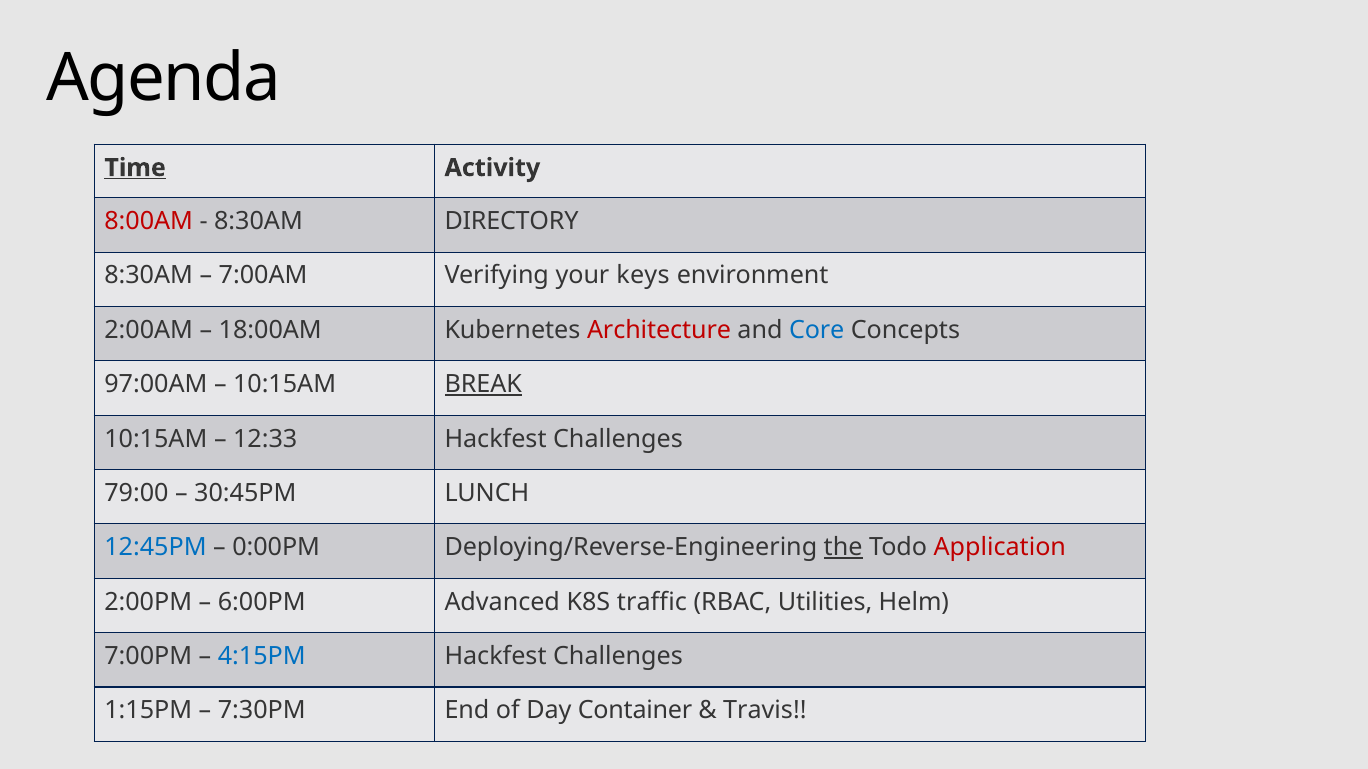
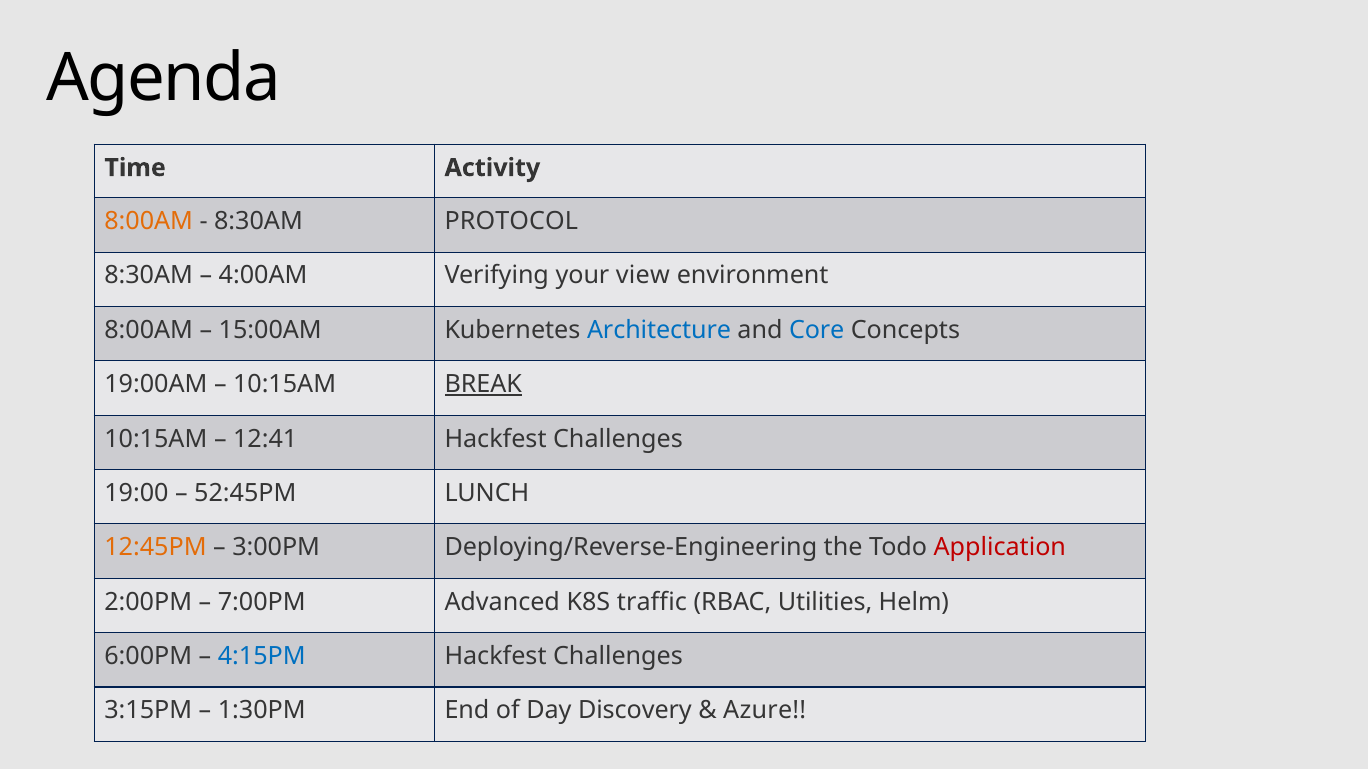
Time underline: present -> none (135, 168)
8:00AM colour: red -> orange (149, 221)
DIRECTORY: DIRECTORY -> PROTOCOL (511, 221)
7:00AM: 7:00AM -> 4:00AM (263, 276)
keys: keys -> view (643, 276)
2:00AM: 2:00AM -> 8:00AM (149, 330)
18:00AM: 18:00AM -> 15:00AM (270, 330)
Architecture colour: red -> blue (659, 330)
97:00AM: 97:00AM -> 19:00AM (156, 385)
12:33: 12:33 -> 12:41 (265, 439)
79:00: 79:00 -> 19:00 (136, 493)
30:45PM: 30:45PM -> 52:45PM (245, 493)
12:45PM colour: blue -> orange (155, 548)
0:00PM: 0:00PM -> 3:00PM (276, 548)
the underline: present -> none (843, 548)
6:00PM: 6:00PM -> 7:00PM (262, 602)
7:00PM: 7:00PM -> 6:00PM (148, 656)
1:15PM: 1:15PM -> 3:15PM (148, 711)
7:30PM: 7:30PM -> 1:30PM (262, 711)
Container: Container -> Discovery (635, 711)
Travis: Travis -> Azure (765, 711)
